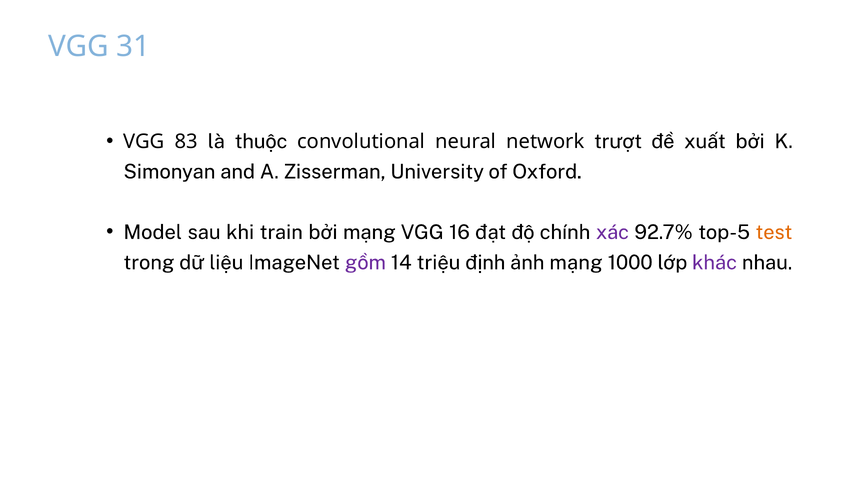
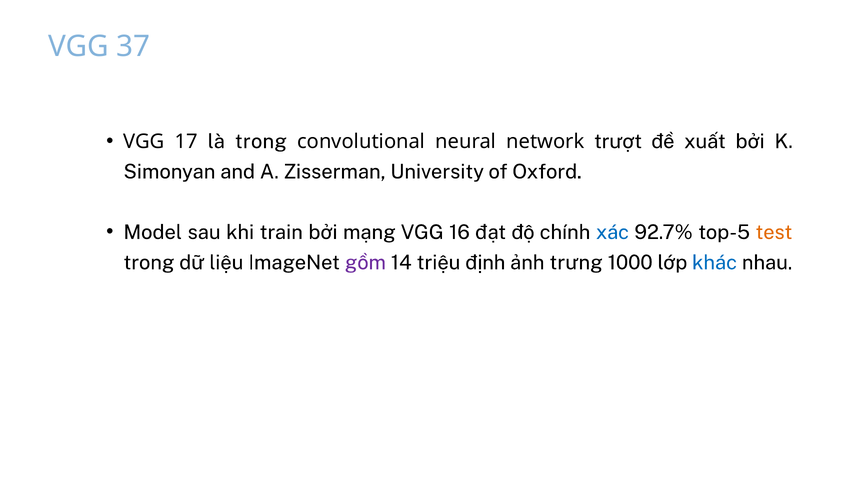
31: 31 -> 37 (133, 47)
83: 83 -> 17 (186, 141)
là thuộc: thuộc -> trong (261, 141)
xác colour: purple -> blue (612, 232)
ảnh mạng: mạng -> trưng (576, 262)
khác colour: purple -> blue (715, 262)
